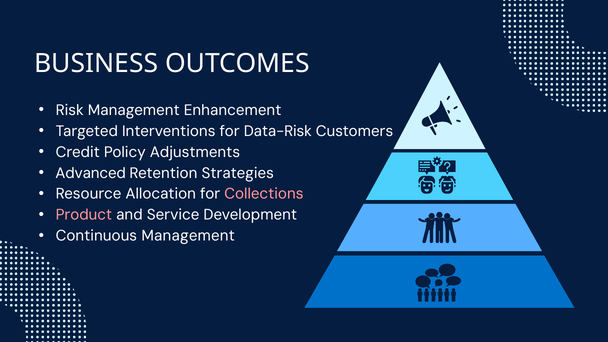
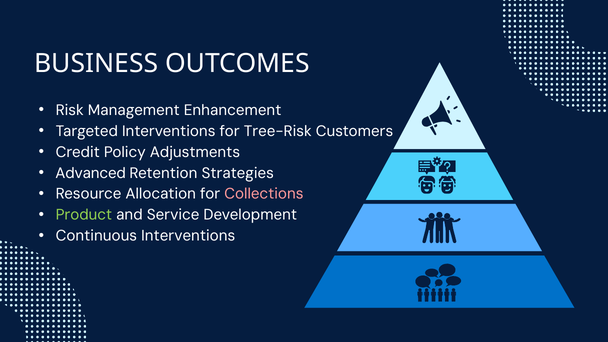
Data-Risk: Data-Risk -> Tree-Risk (278, 131)
Product colour: pink -> light green (84, 215)
Continuous Management: Management -> Interventions (188, 236)
